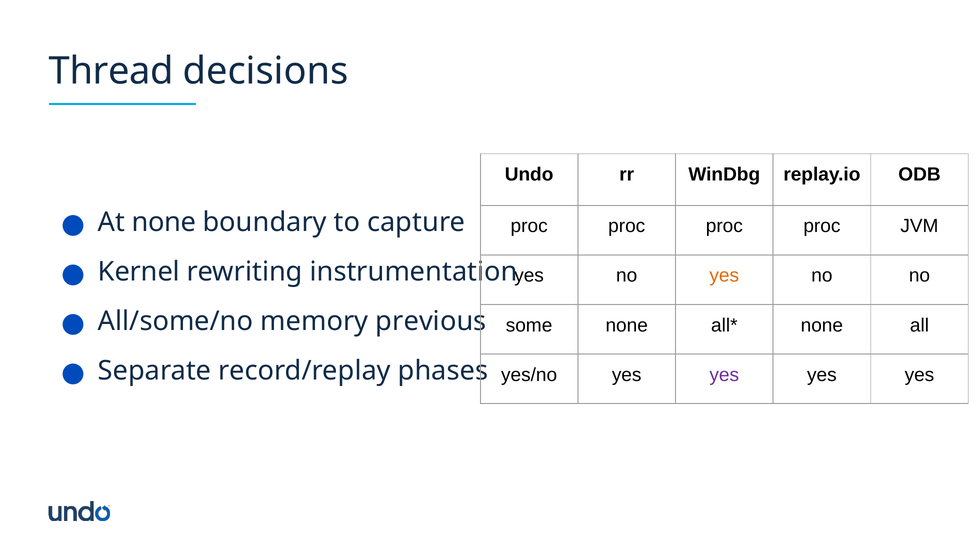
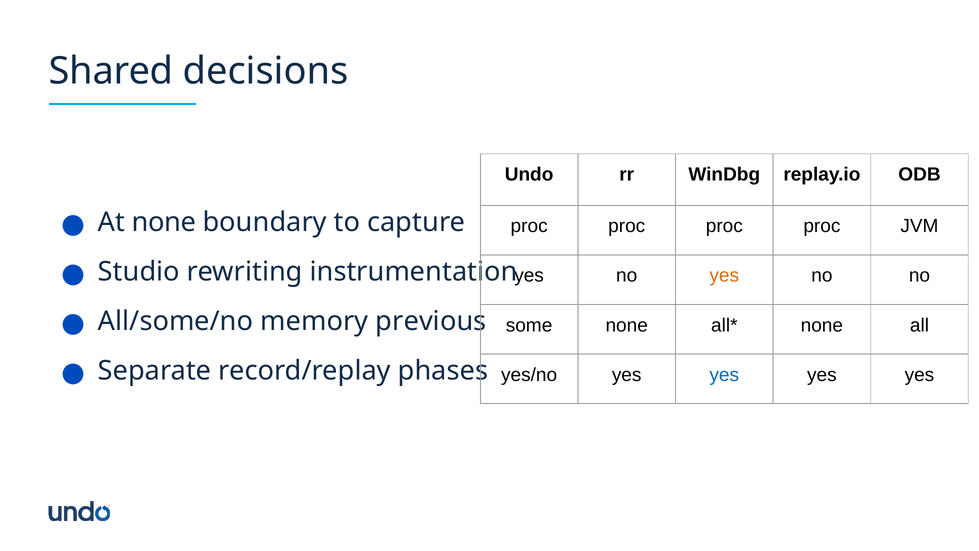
Thread: Thread -> Shared (111, 71)
Kernel: Kernel -> Studio (139, 272)
yes colour: purple -> blue (724, 375)
